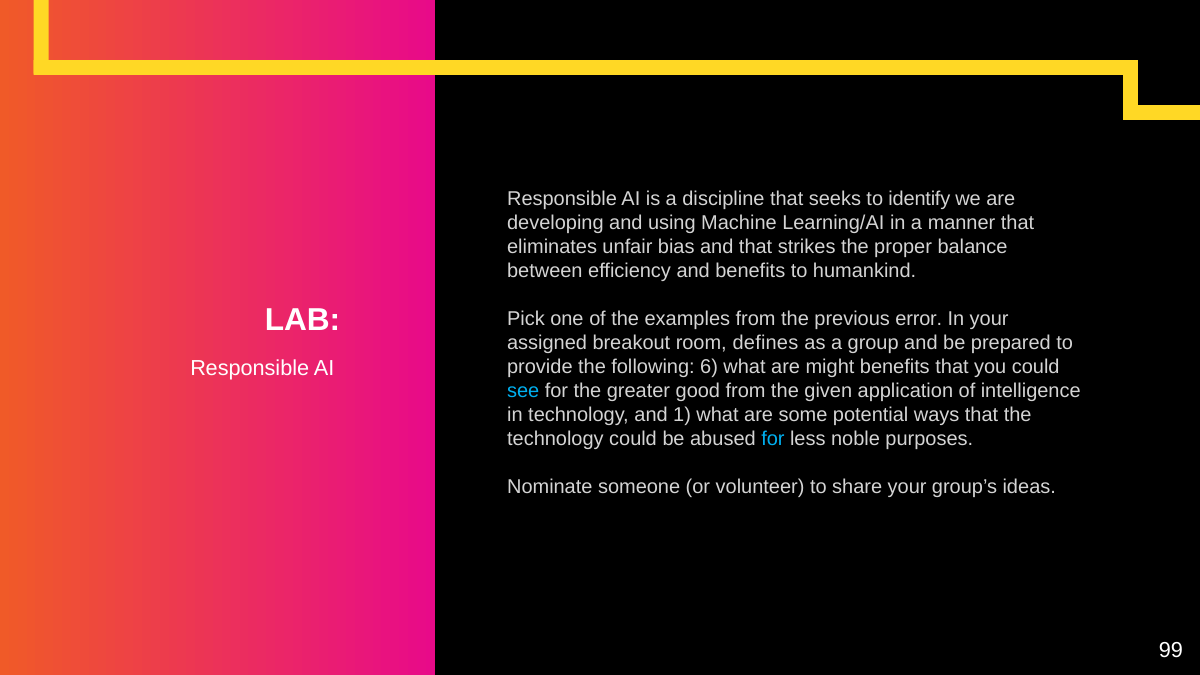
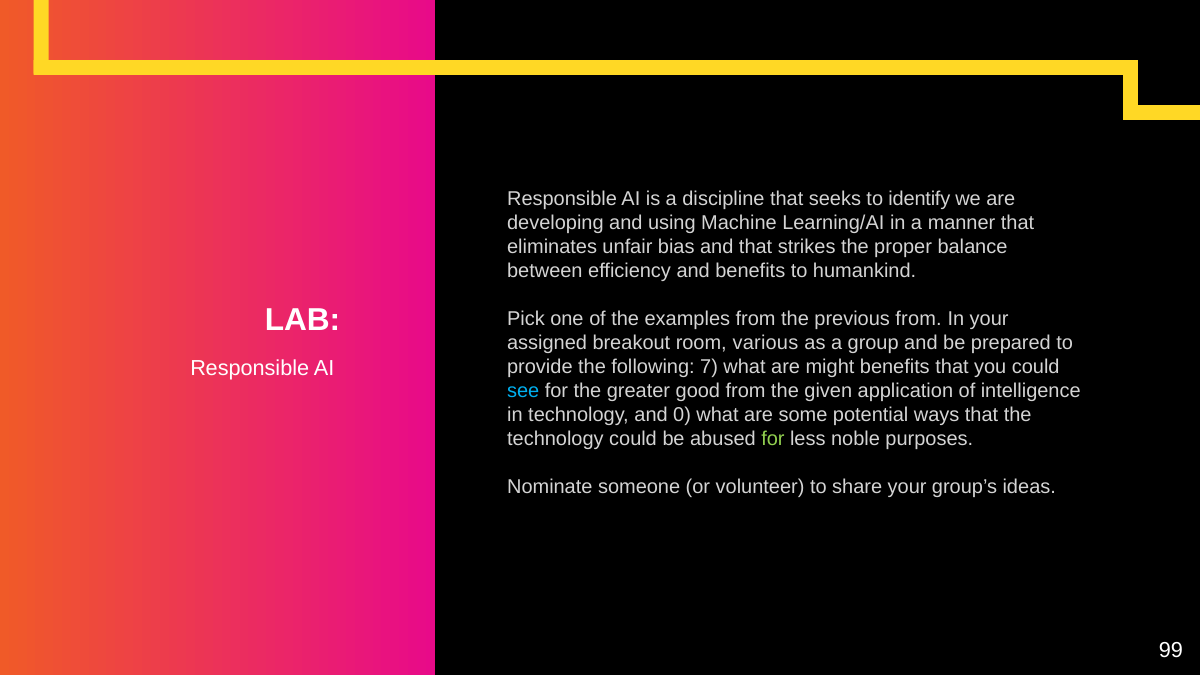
previous error: error -> from (919, 319)
defines: defines -> various (765, 343)
6: 6 -> 7 (709, 367)
1: 1 -> 0 (682, 415)
for colour: light blue -> light green (773, 439)
